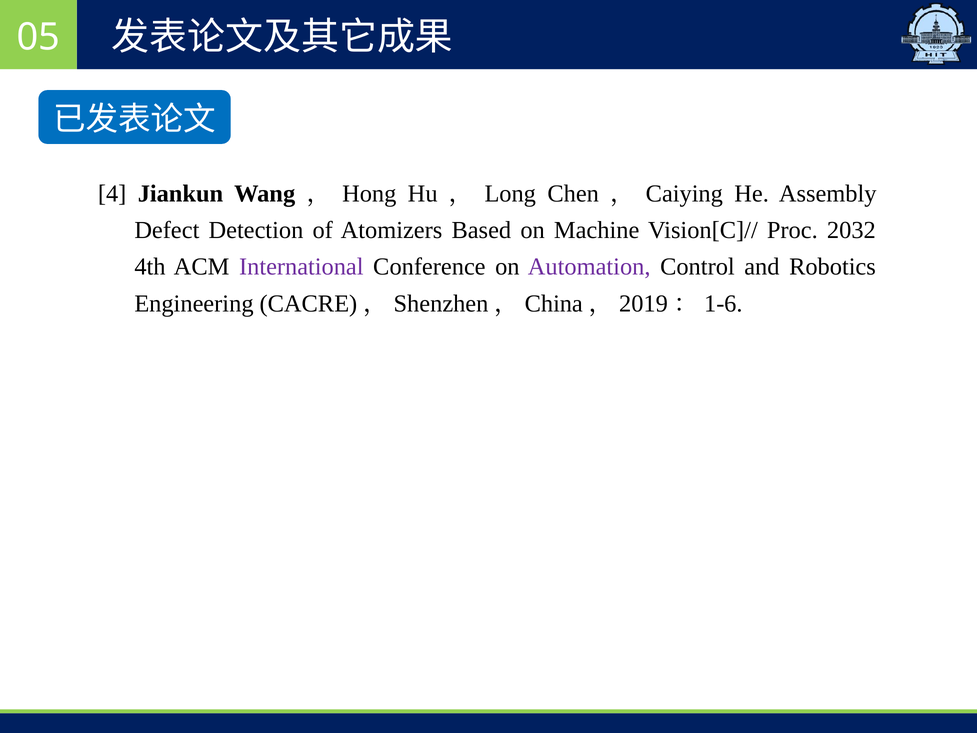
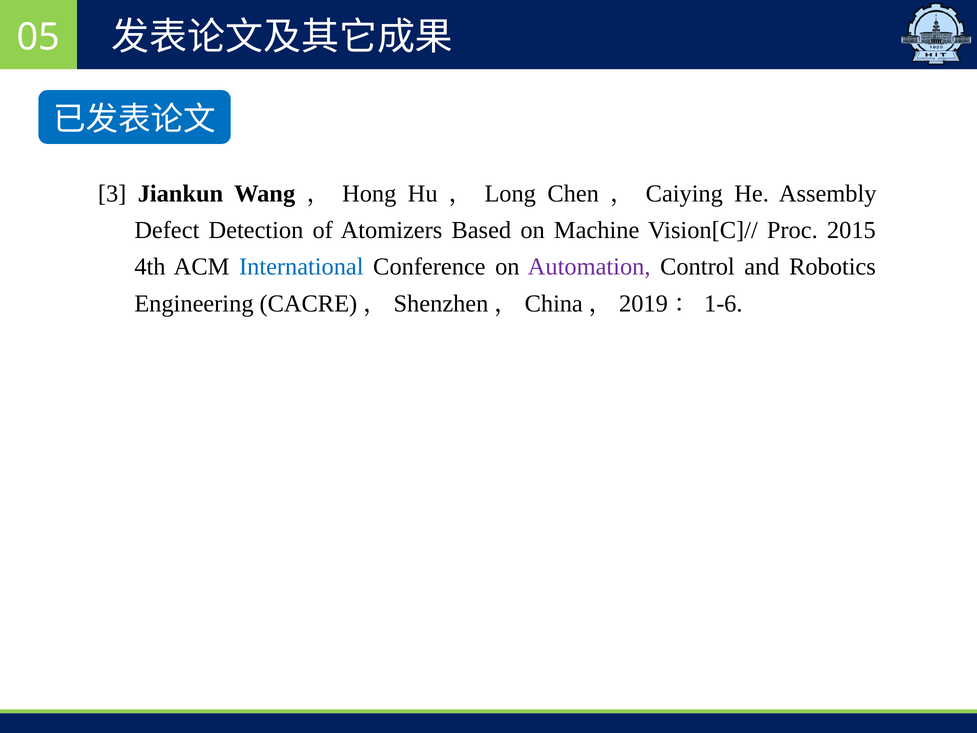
4: 4 -> 3 (112, 193)
2032: 2032 -> 2015 (851, 230)
International colour: purple -> blue (301, 267)
